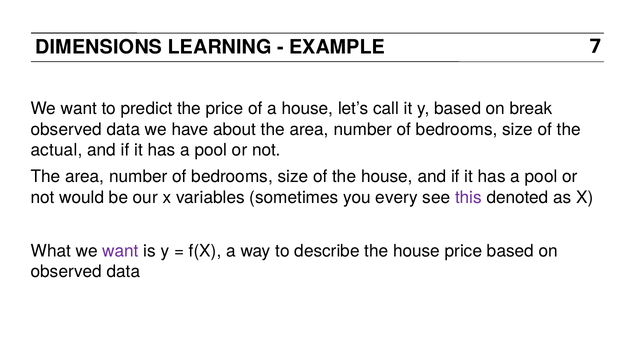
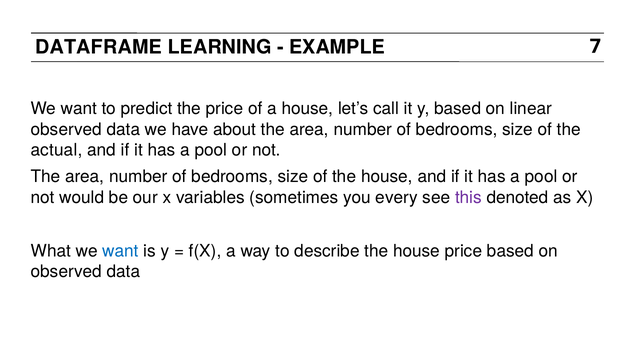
DIMENSIONS: DIMENSIONS -> DATAFRAME (99, 47)
break: break -> linear (531, 108)
want colour: purple -> blue (121, 251)
